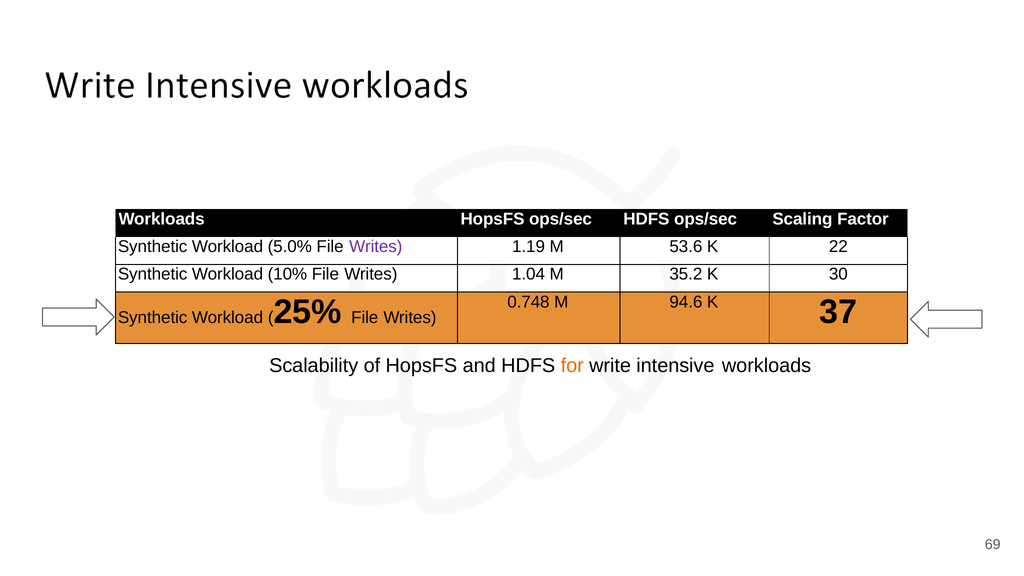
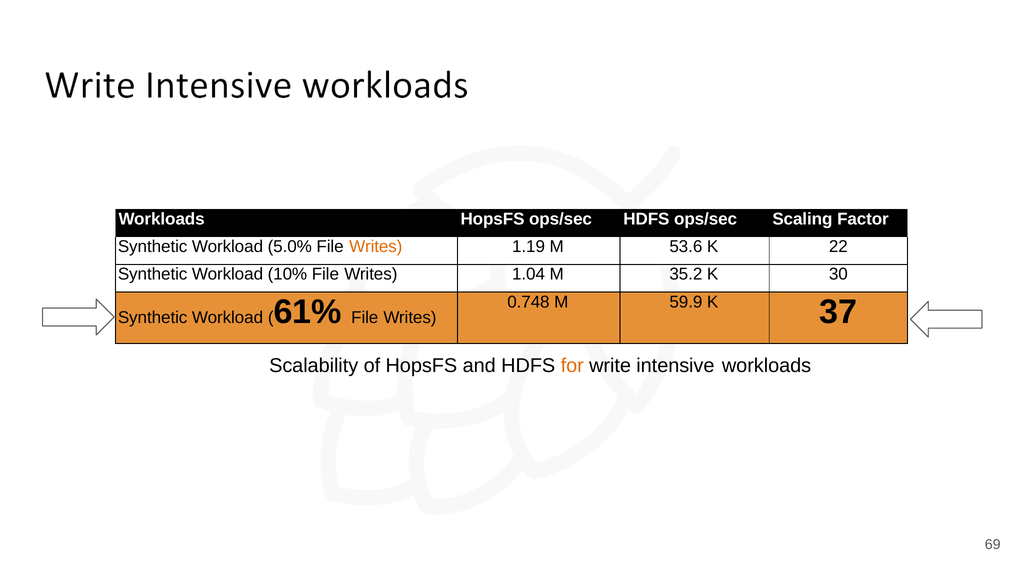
Writes colour: purple -> orange (376, 247)
94.6: 94.6 -> 59.9 (686, 302)
25%: 25% -> 61% (308, 312)
